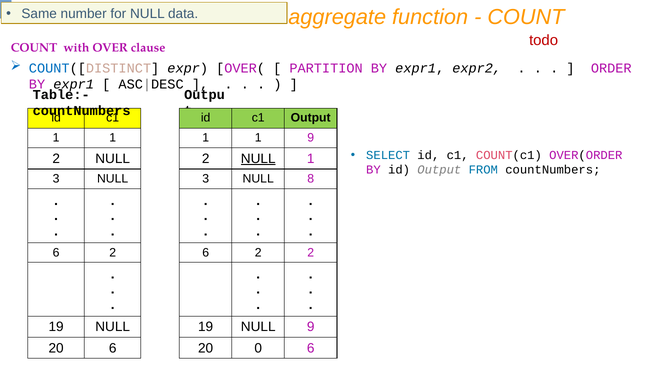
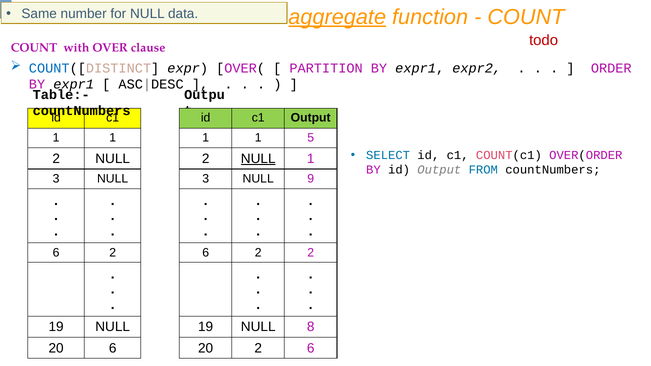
aggregate underline: none -> present (337, 17)
1 9: 9 -> 5 (311, 138)
8: 8 -> 9 (311, 179)
NULL 9: 9 -> 8 (311, 327)
20 0: 0 -> 2 (258, 348)
